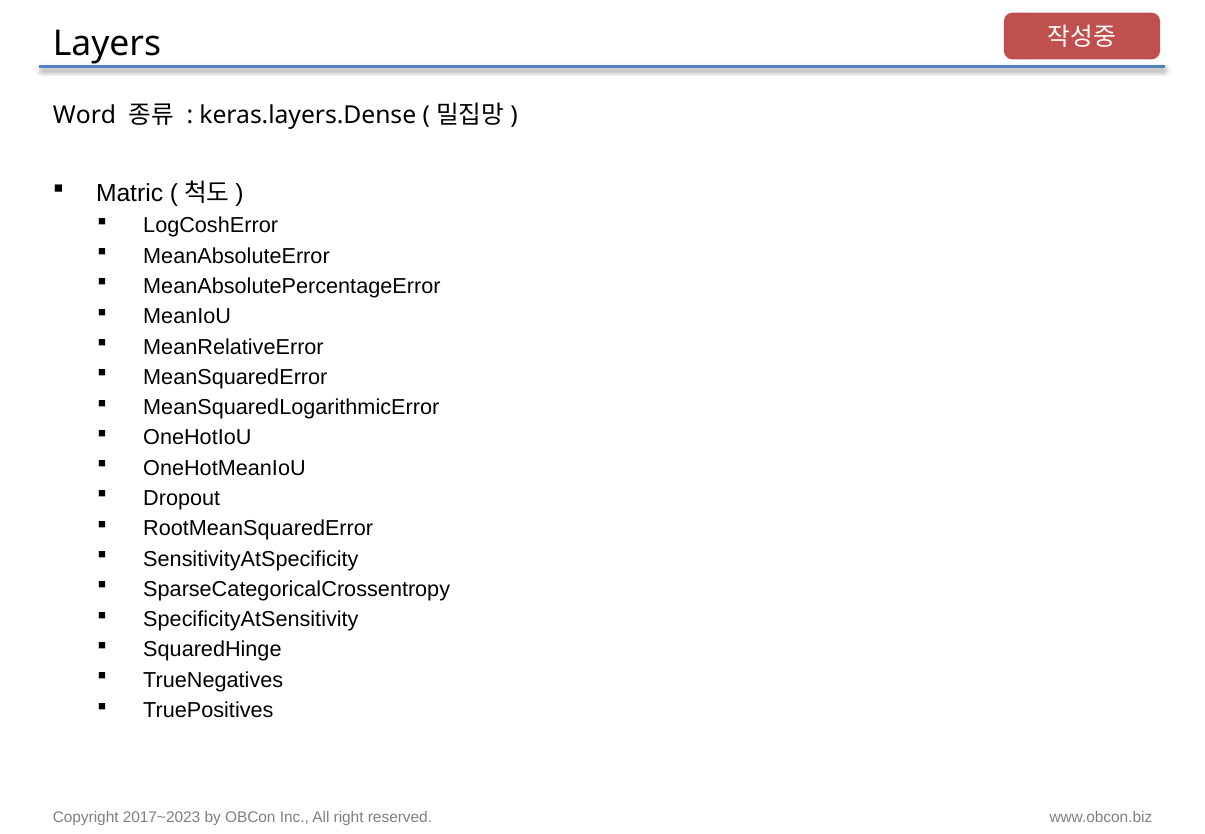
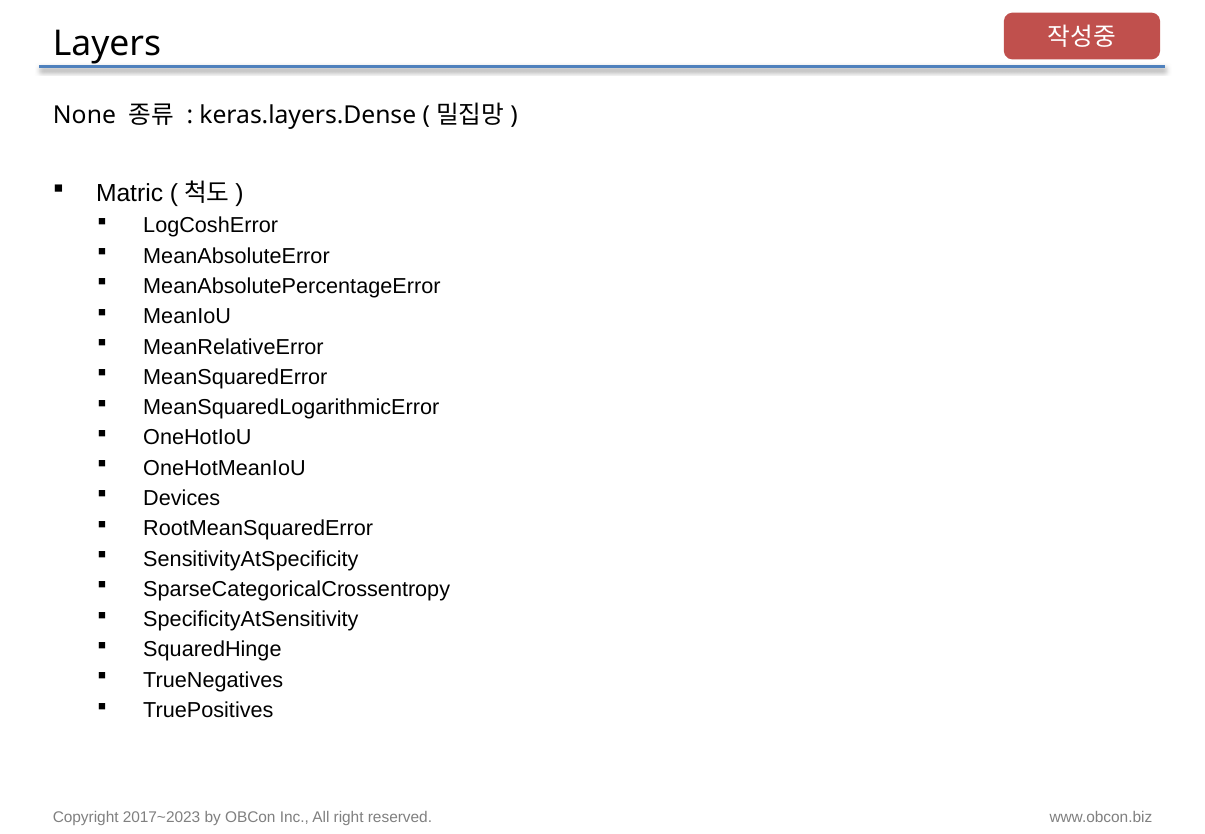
Word: Word -> None (84, 115)
Dropout: Dropout -> Devices (182, 499)
